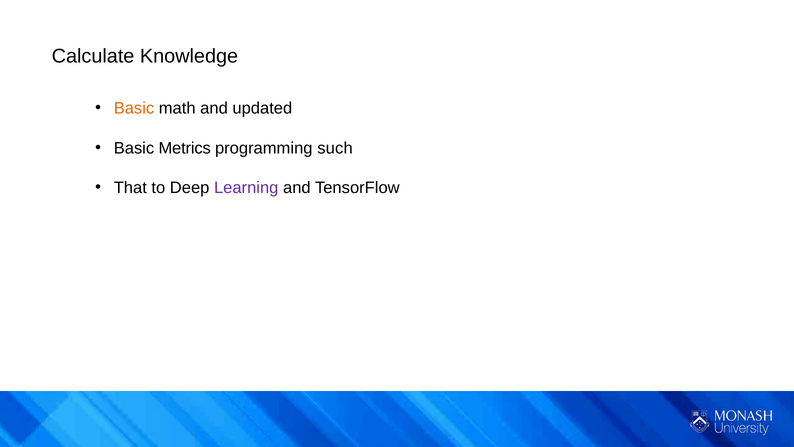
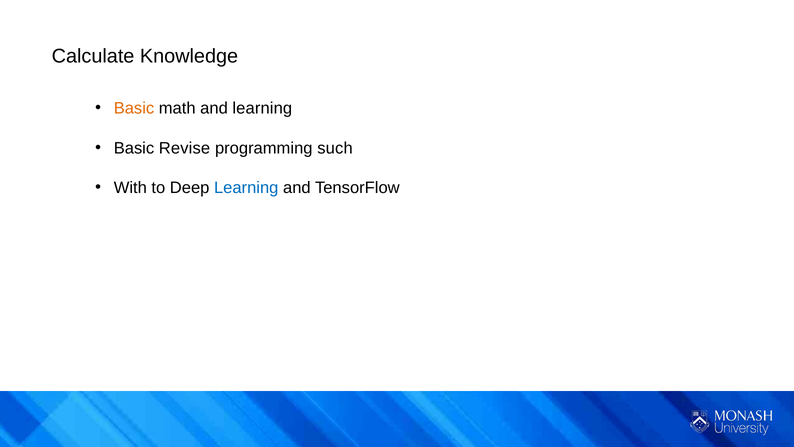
and updated: updated -> learning (262, 108)
Metrics: Metrics -> Revise (184, 148)
That: That -> With (130, 188)
Learning colour: purple -> blue (246, 188)
